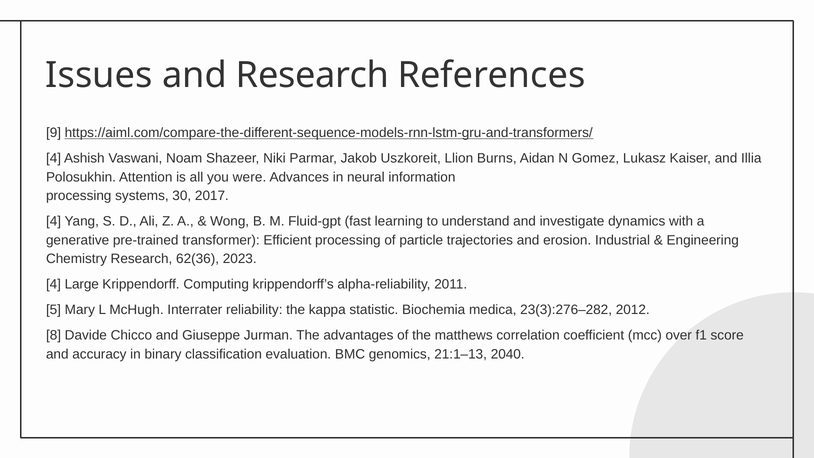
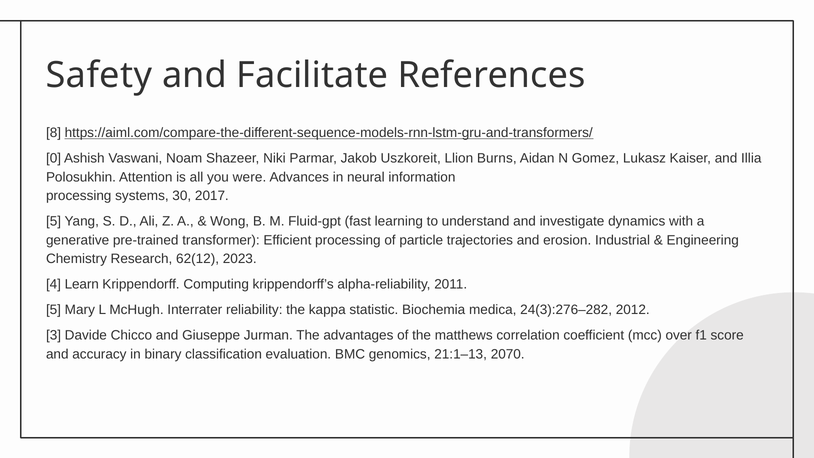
Issues: Issues -> Safety (99, 75)
and Research: Research -> Facilitate (312, 75)
9: 9 -> 8 (54, 133)
4: 4 -> 0 (54, 158)
4: 4 -> 5 (54, 221)
62(36: 62(36 -> 62(12 (198, 259)
Large: Large -> Learn (82, 284)
23(3):276–282: 23(3):276–282 -> 24(3):276–282 (566, 310)
8: 8 -> 3 (54, 335)
2040: 2040 -> 2070 (508, 354)
